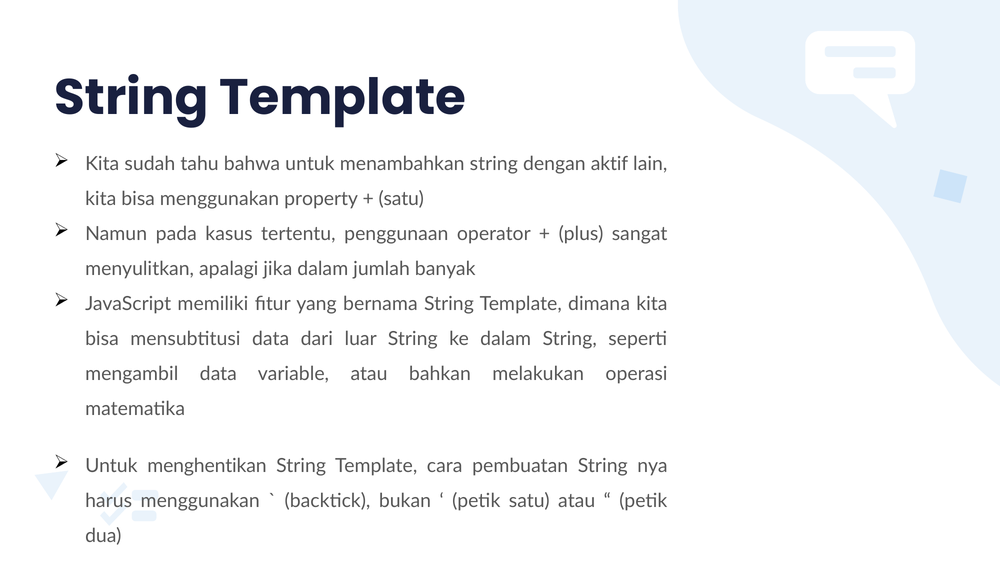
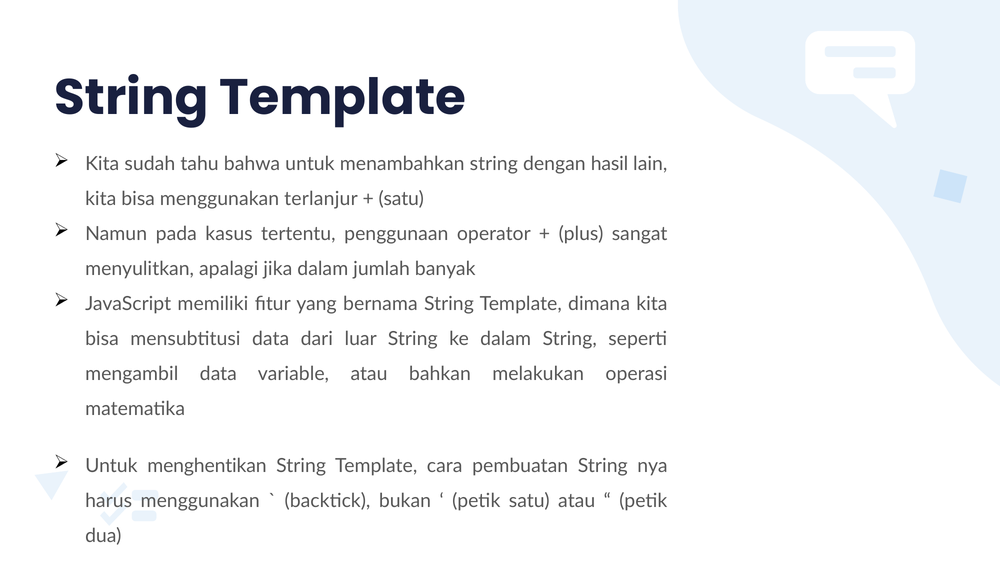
aktif: aktif -> hasil (610, 164)
property: property -> terlanjur (321, 199)
